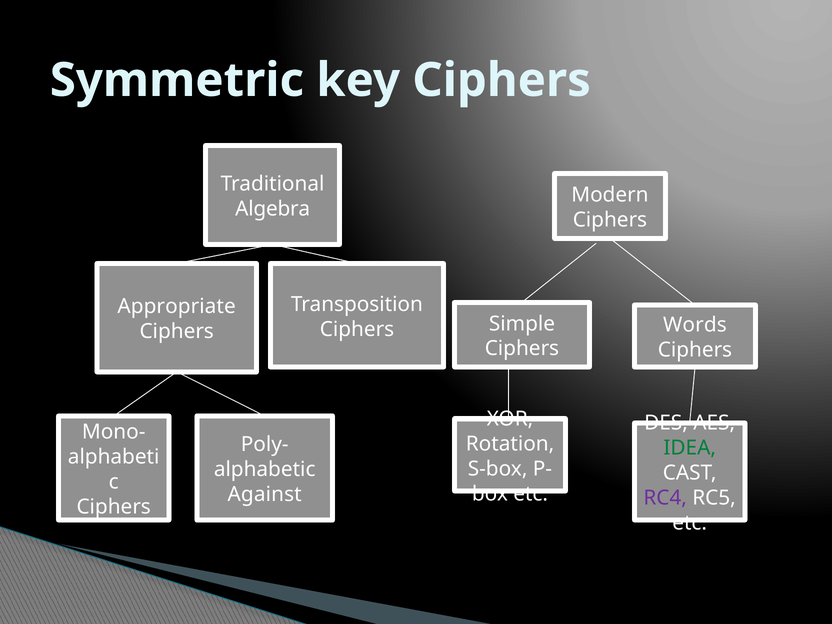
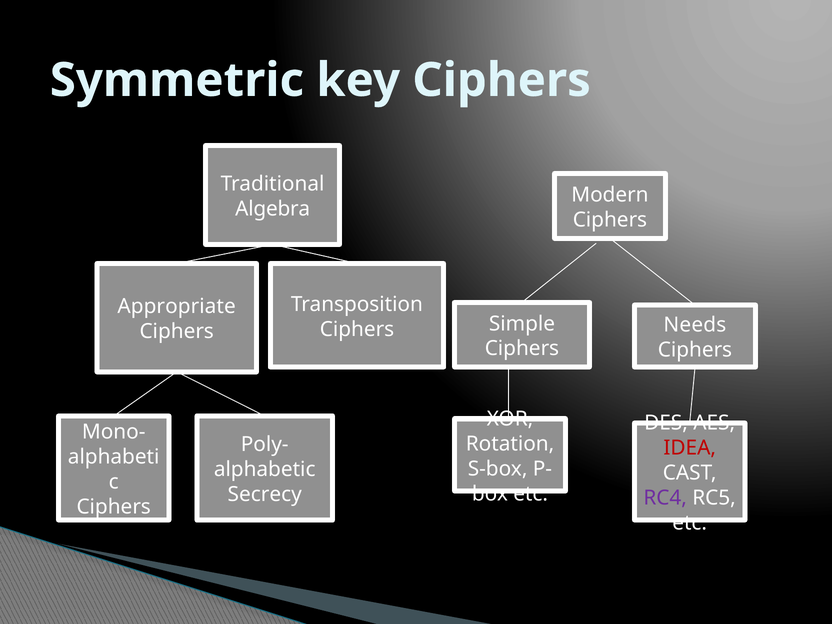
Words: Words -> Needs (695, 325)
IDEA colour: green -> red (690, 448)
Against: Against -> Secrecy (265, 494)
